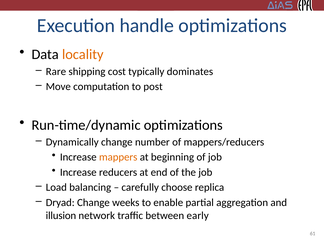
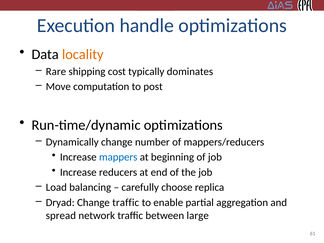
mappers colour: orange -> blue (118, 157)
Change weeks: weeks -> traffic (126, 203)
illusion: illusion -> spread (61, 215)
early: early -> large (198, 215)
